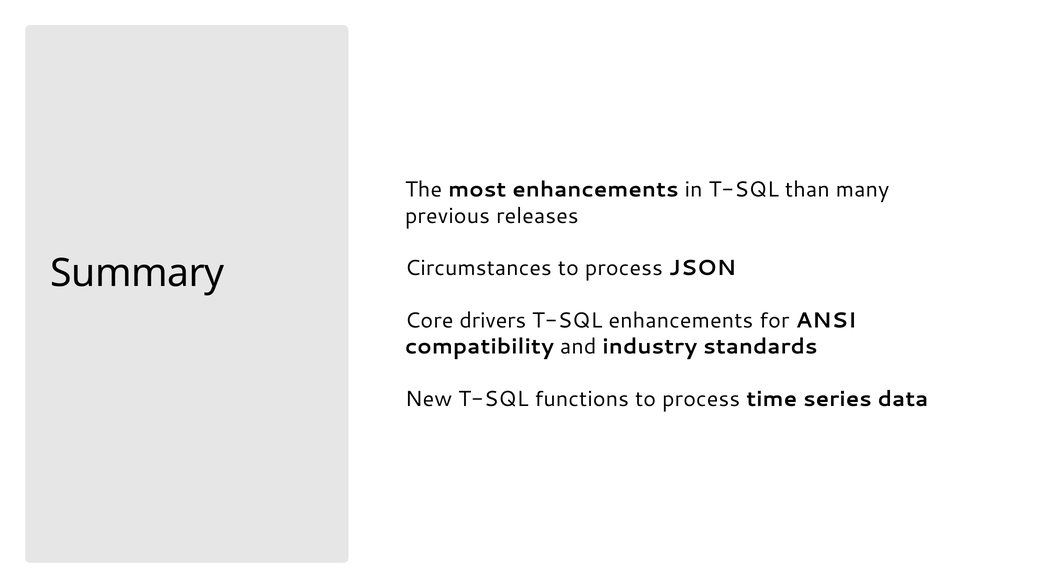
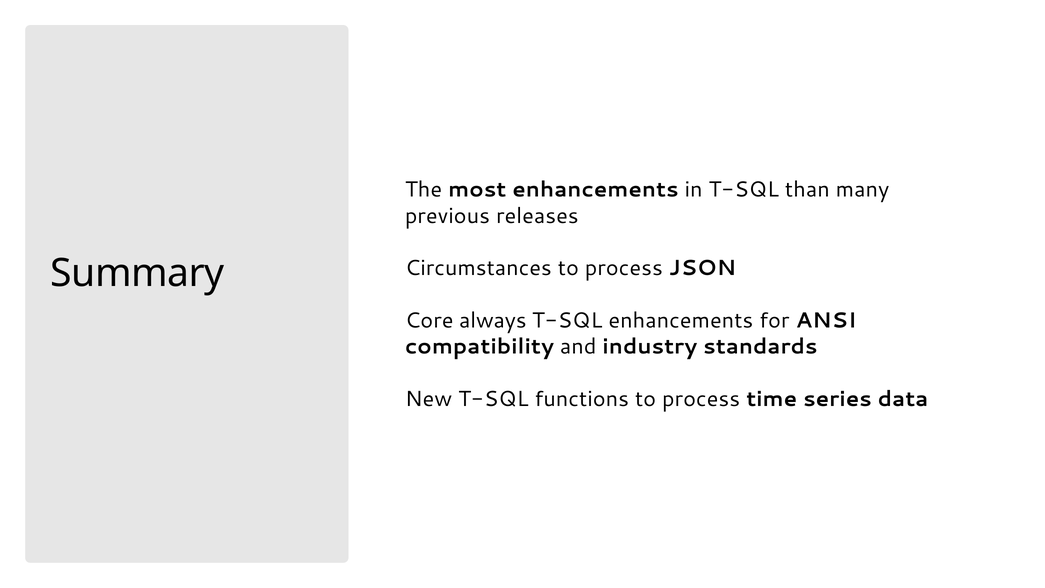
drivers: drivers -> always (493, 320)
